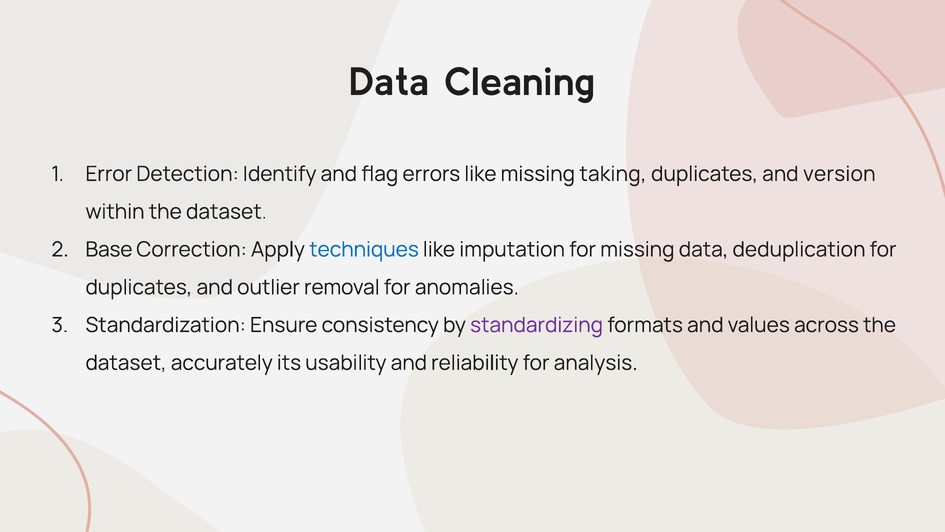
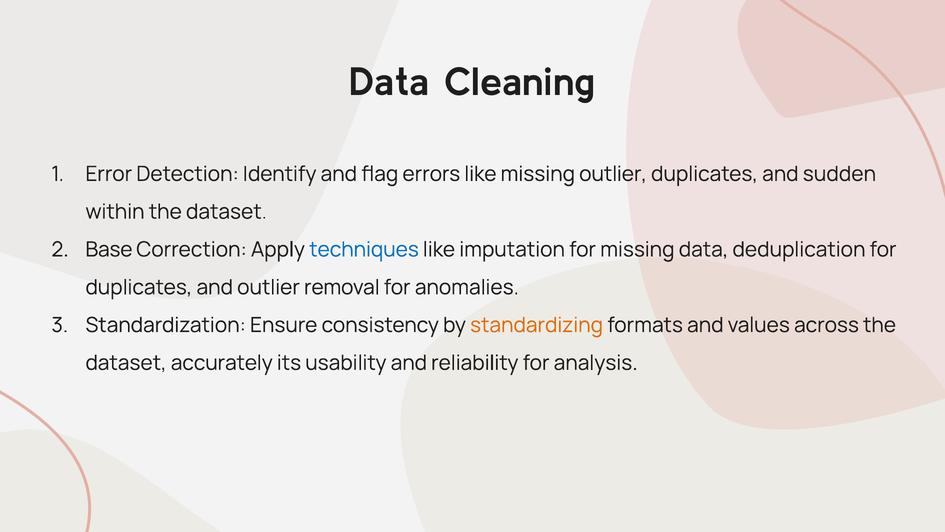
missing taking: taking -> outlier (613, 174)
version: version -> sudden (839, 174)
standardizing colour: purple -> orange (537, 325)
